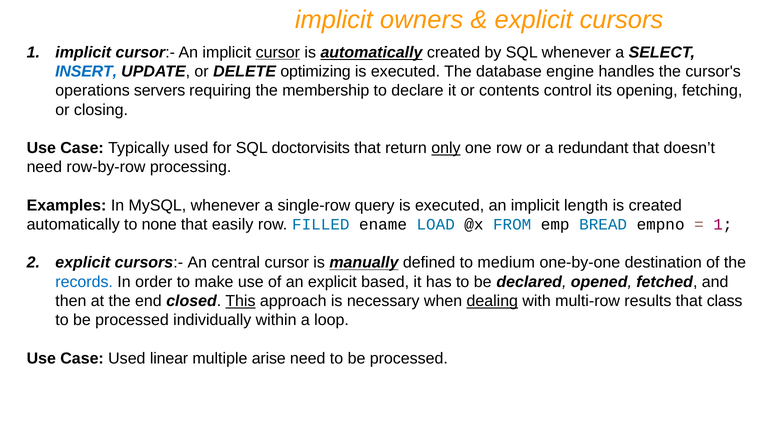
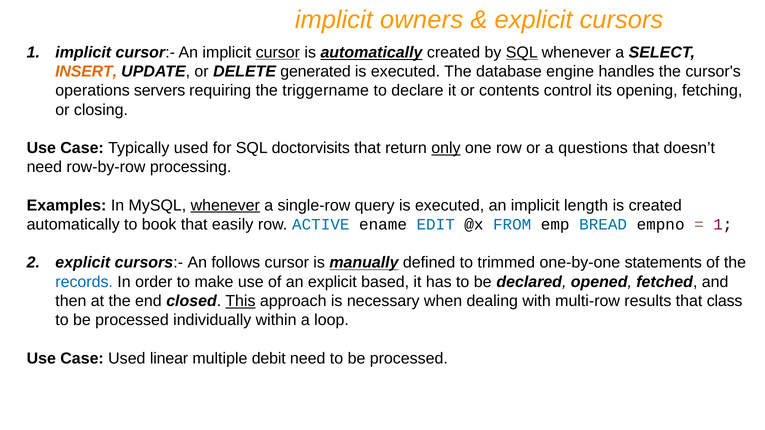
SQL underline: none -> present (522, 52)
INSERT colour: blue -> orange (86, 72)
optimizing: optimizing -> generated (316, 72)
membership: membership -> triggername (326, 91)
redundant: redundant -> questions (593, 148)
whenever underline: none -> present (225, 206)
none: none -> book (159, 225)
FILLED: FILLED -> ACTIVE (321, 225)
LOAD: LOAD -> EDIT (436, 225)
central: central -> follows (236, 263)
medium: medium -> trimmed (506, 263)
destination: destination -> statements (663, 263)
dealing underline: present -> none (492, 301)
arise: arise -> debit (269, 359)
